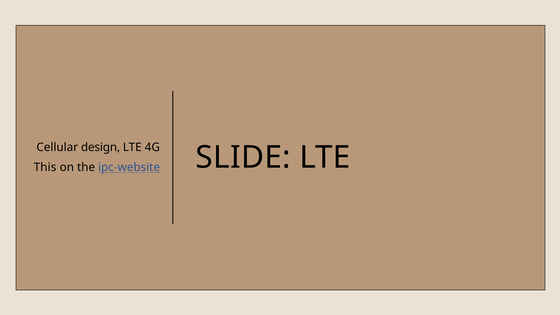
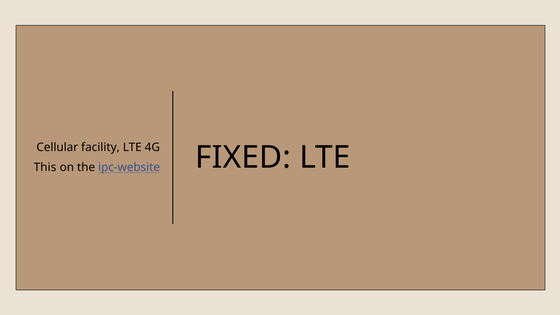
design: design -> facility (100, 147)
SLIDE: SLIDE -> FIXED (243, 157)
